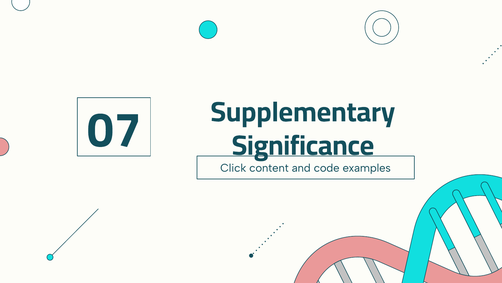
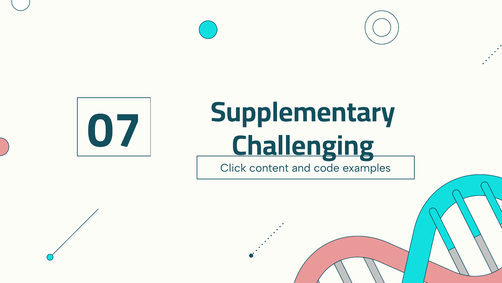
Significance: Significance -> Challenging (303, 145)
